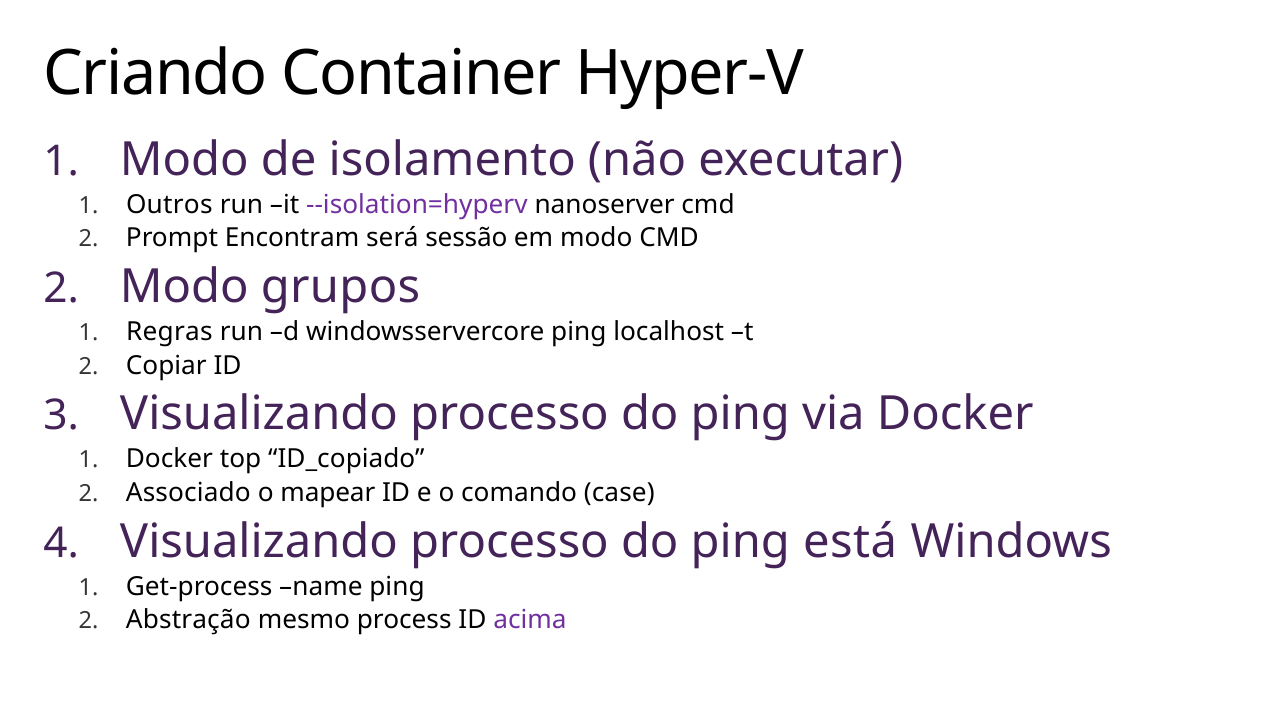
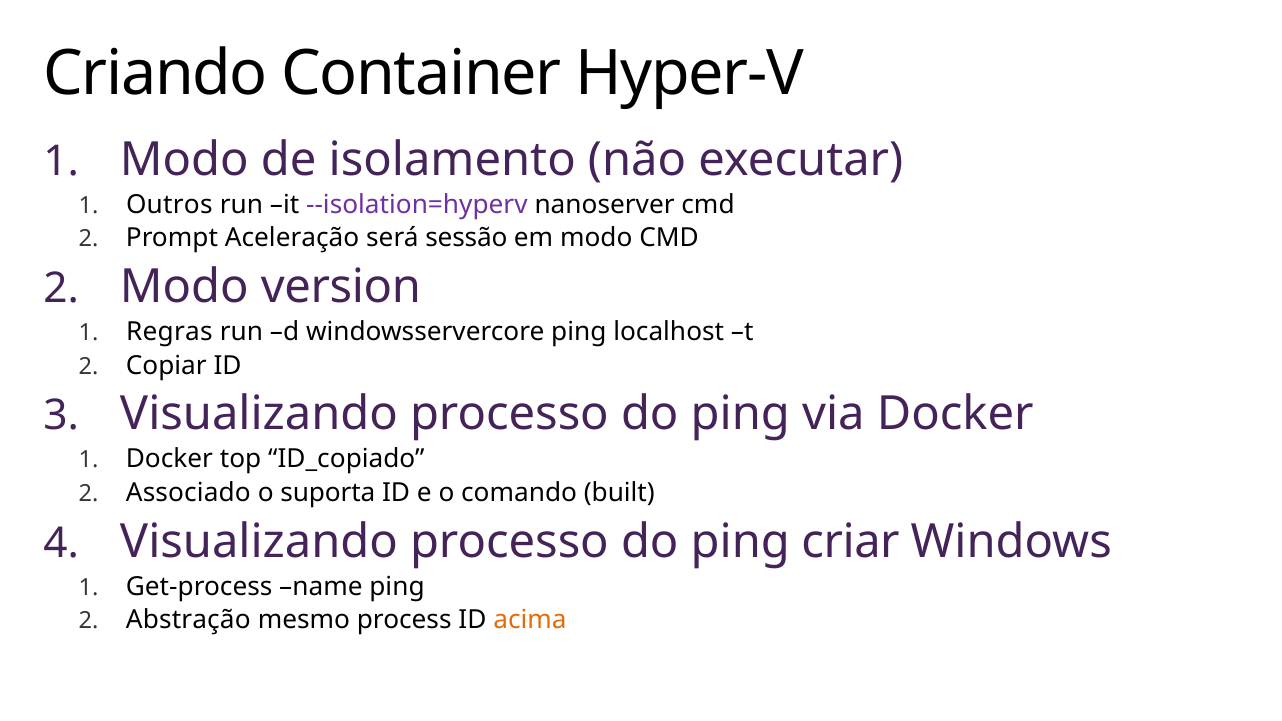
Encontram: Encontram -> Aceleração (292, 238)
grupos: grupos -> version (341, 287)
mapear: mapear -> suporta (328, 493)
case: case -> built (619, 493)
está: está -> criar (851, 542)
acima colour: purple -> orange (530, 620)
